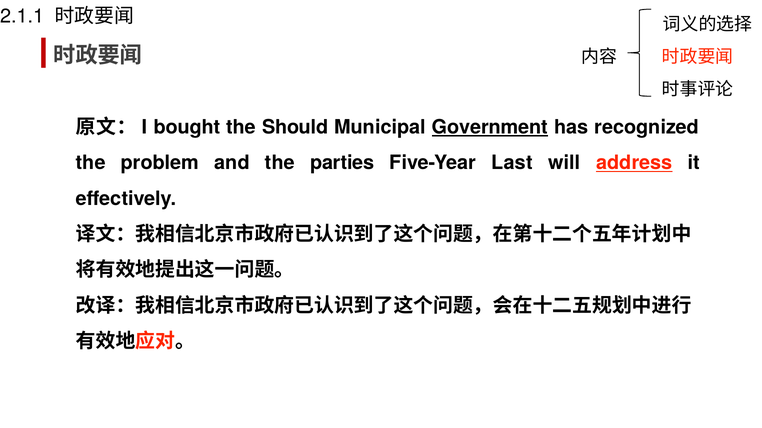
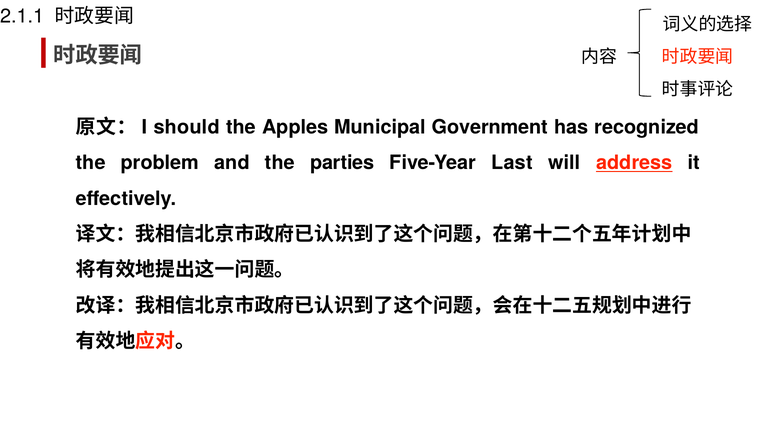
bought: bought -> should (187, 127)
Should: Should -> Apples (295, 127)
Government underline: present -> none (490, 127)
